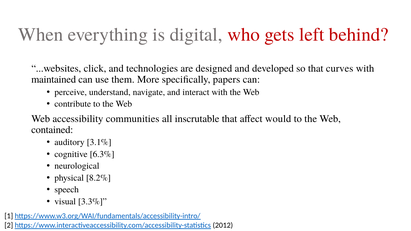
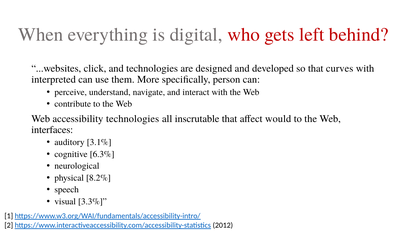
maintained: maintained -> interpreted (54, 80)
papers: papers -> person (227, 80)
accessibility communities: communities -> technologies (133, 119)
contained: contained -> interfaces (52, 130)
